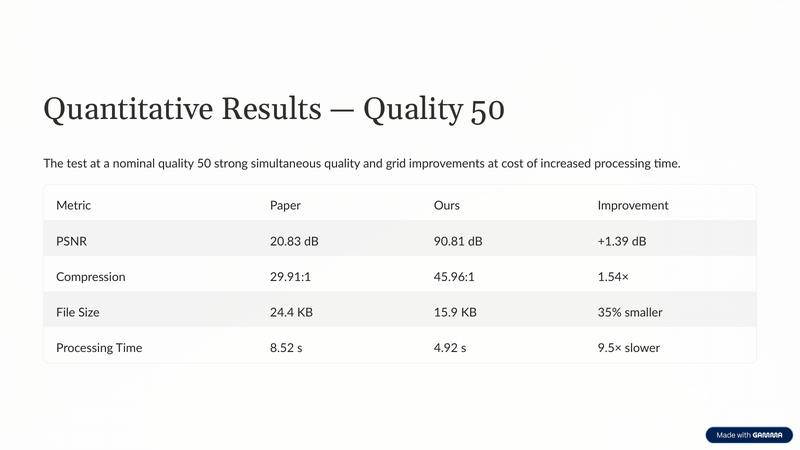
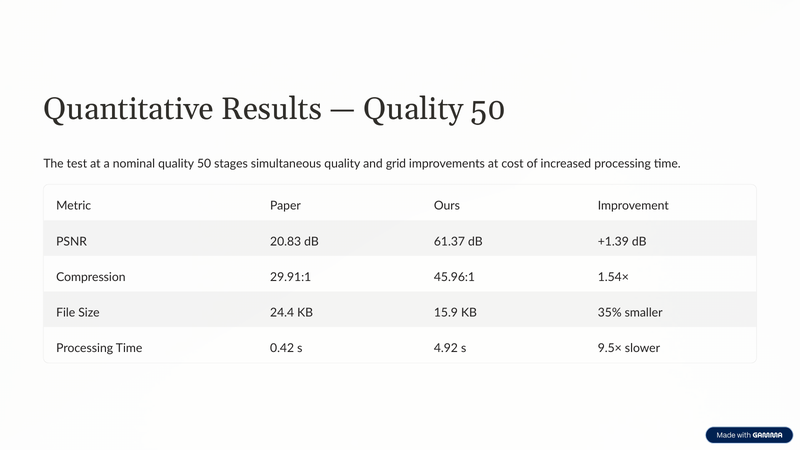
strong: strong -> stages (231, 164)
90.81: 90.81 -> 61.37 (449, 242)
8.52: 8.52 -> 0.42 (282, 348)
